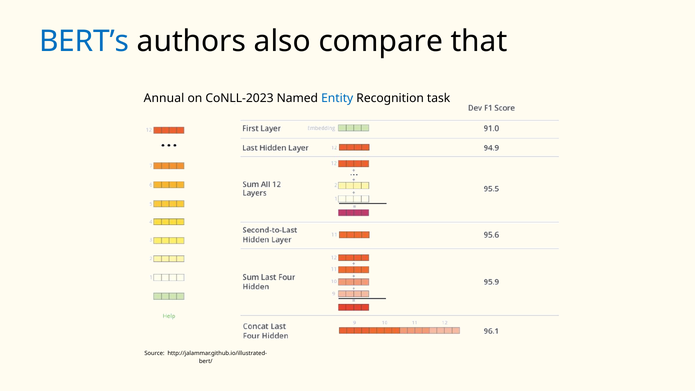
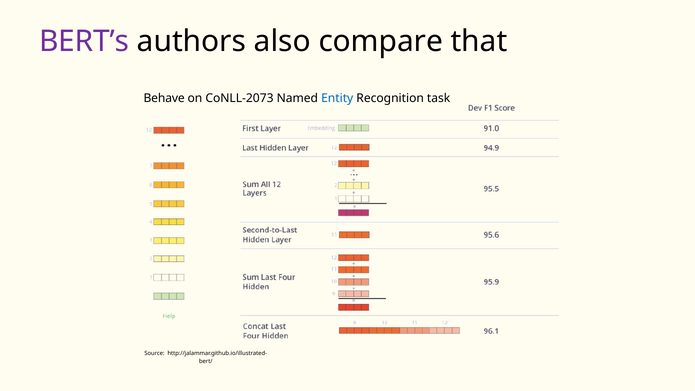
BERT’s colour: blue -> purple (84, 41)
Annual: Annual -> Behave (164, 98)
CoNLL-2023: CoNLL-2023 -> CoNLL-2073 (239, 98)
